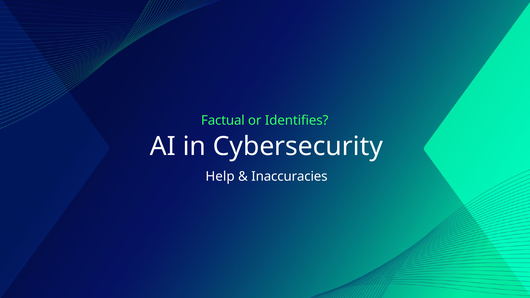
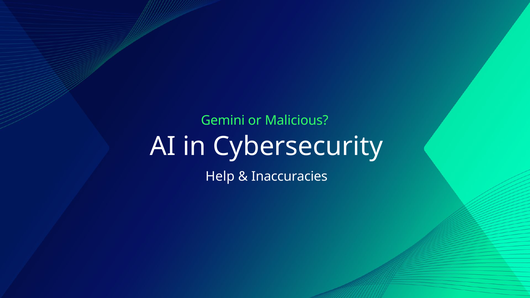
Factual: Factual -> Gemini (223, 120)
Identifies: Identifies -> Malicious (297, 120)
